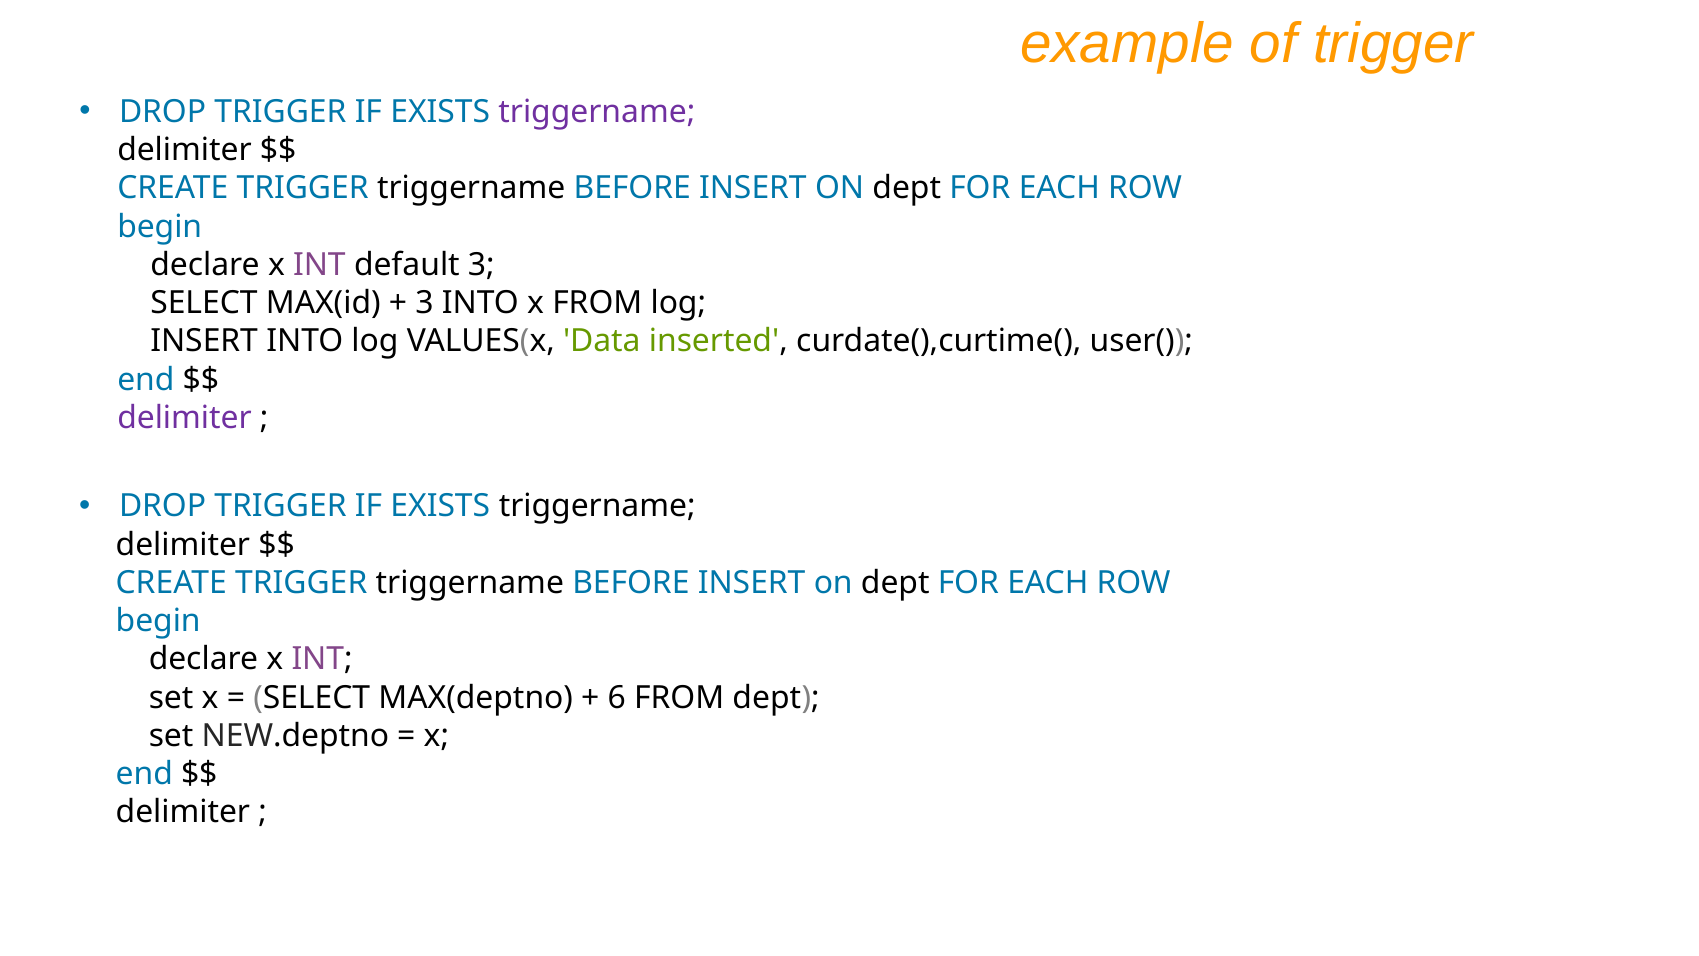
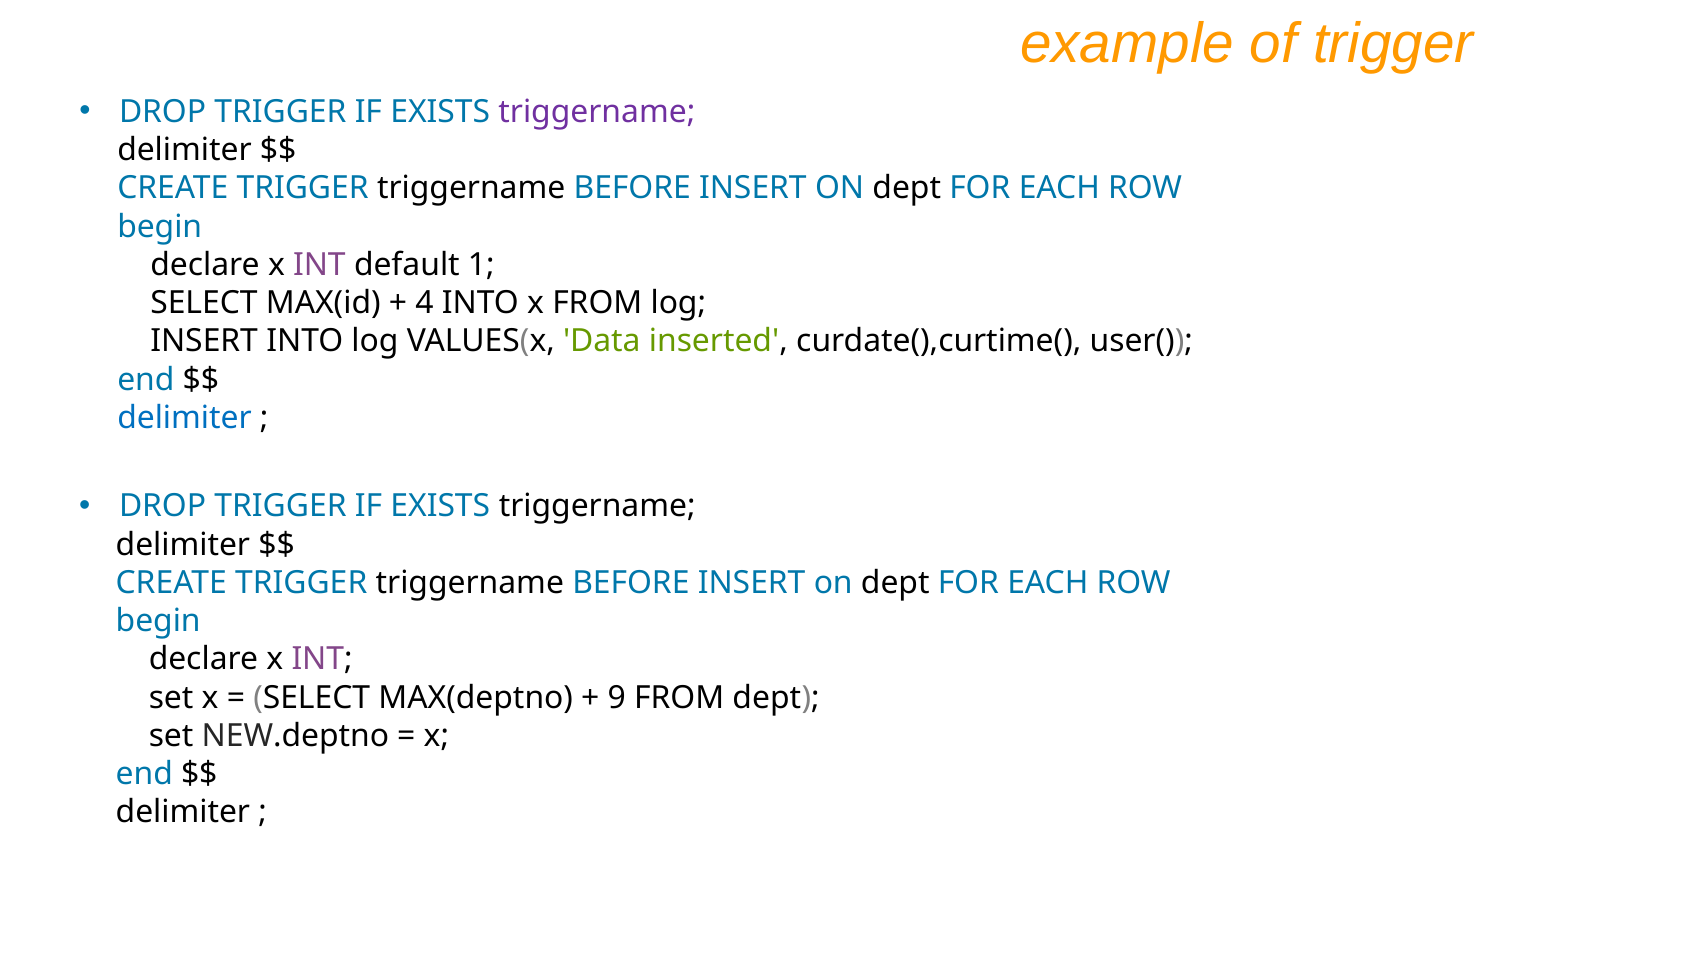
default 3: 3 -> 1 (481, 265)
3: 3 -> 4 (424, 303)
delimiter colour: purple -> blue (184, 418)
6: 6 -> 9 (617, 697)
